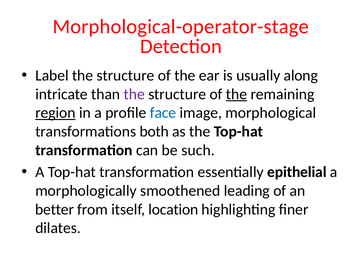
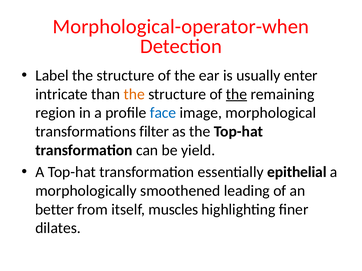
Morphological-operator-stage: Morphological-operator-stage -> Morphological-operator-when (181, 27)
along: along -> enter (301, 76)
the colour: purple -> orange (134, 94)
region underline: present -> none (55, 113)
both: both -> filter (154, 132)
such: such -> yield (198, 150)
location: location -> muscles (173, 210)
